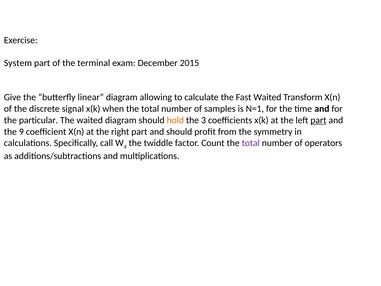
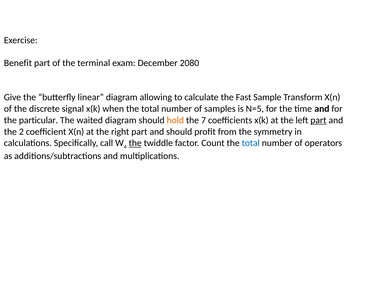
System: System -> Benefit (18, 63)
2015: 2015 -> 2080 (189, 63)
Fast Waited: Waited -> Sample (267, 97)
N=1: N=1 -> N=5 (255, 109)
3: 3 -> 7 (204, 120)
9: 9 -> 2 (21, 132)
the underline: none -> present (135, 143)
total colour: purple -> blue (251, 143)
